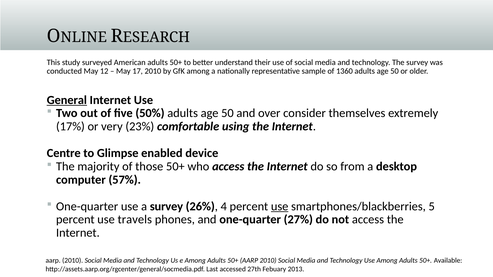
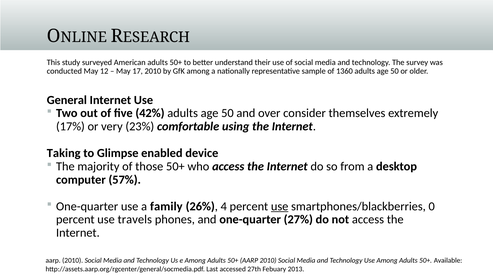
General underline: present -> none (67, 100)
50%: 50% -> 42% (150, 113)
Centre: Centre -> Taking (64, 153)
a survey: survey -> family (166, 207)
5: 5 -> 0 (432, 207)
